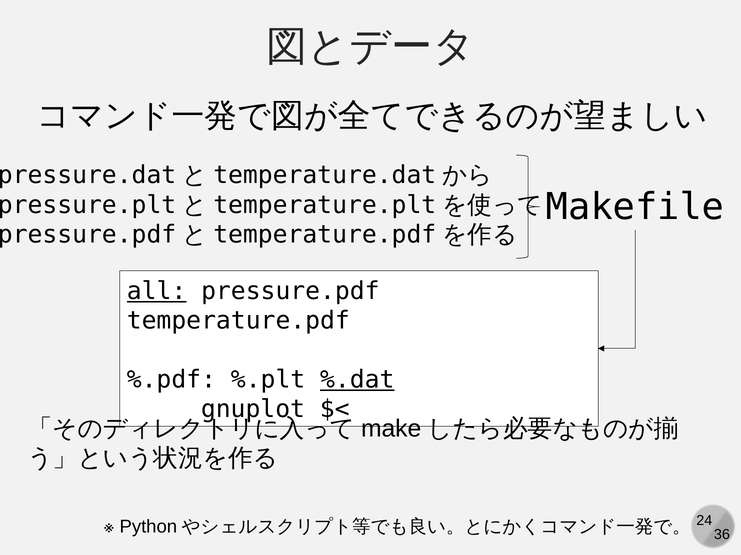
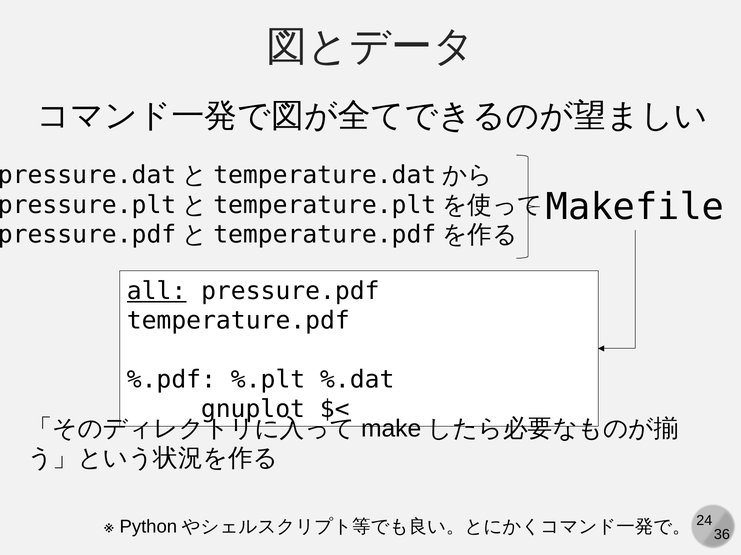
%.dat underline: present -> none (357, 380)
